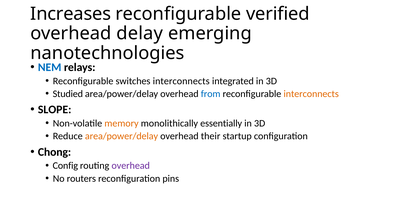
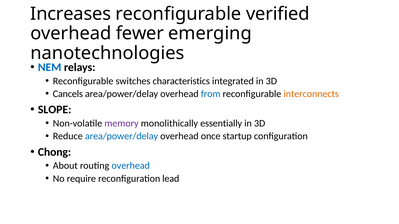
delay: delay -> fewer (140, 34)
switches interconnects: interconnects -> characteristics (181, 81)
Studied: Studied -> Cancels (68, 94)
memory colour: orange -> purple (122, 124)
area/power/delay colour: orange -> blue (122, 136)
their: their -> once (211, 136)
Config: Config -> About (65, 166)
overhead colour: purple -> blue (131, 166)
routers: routers -> require (81, 179)
pins: pins -> lead (171, 179)
